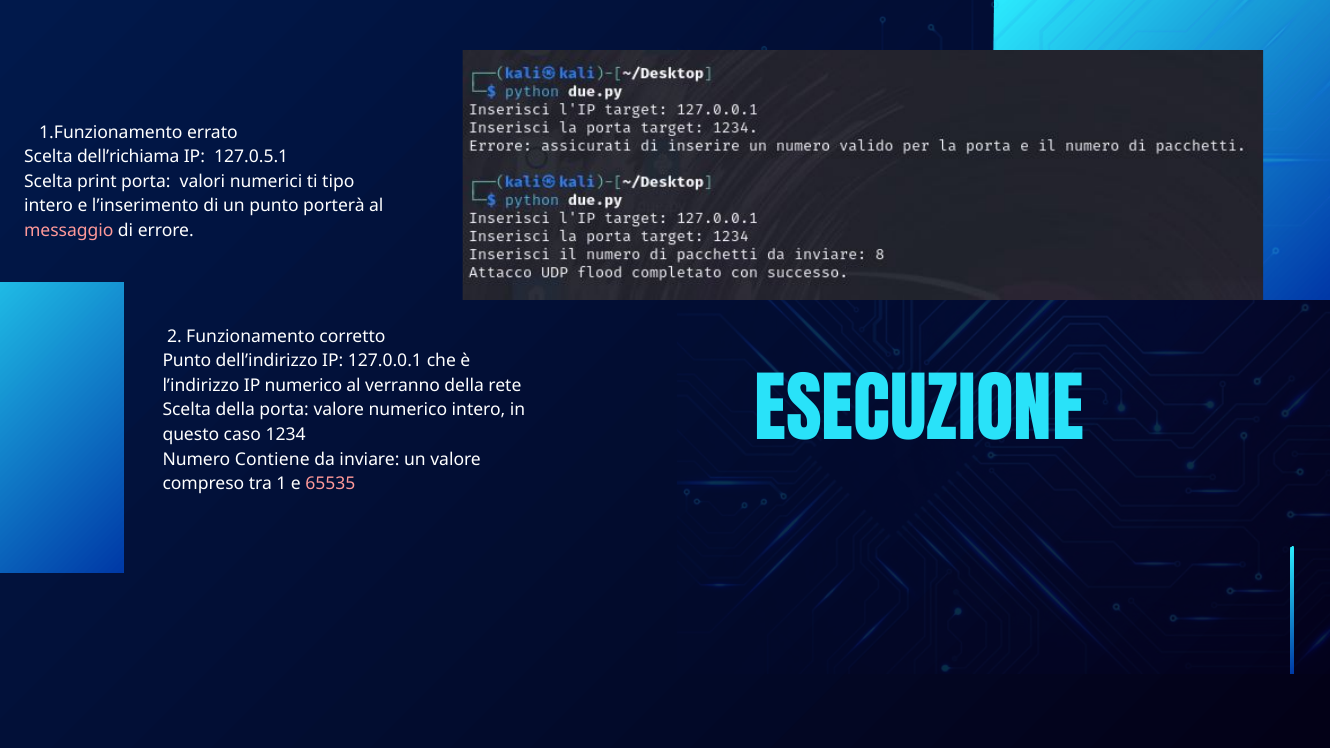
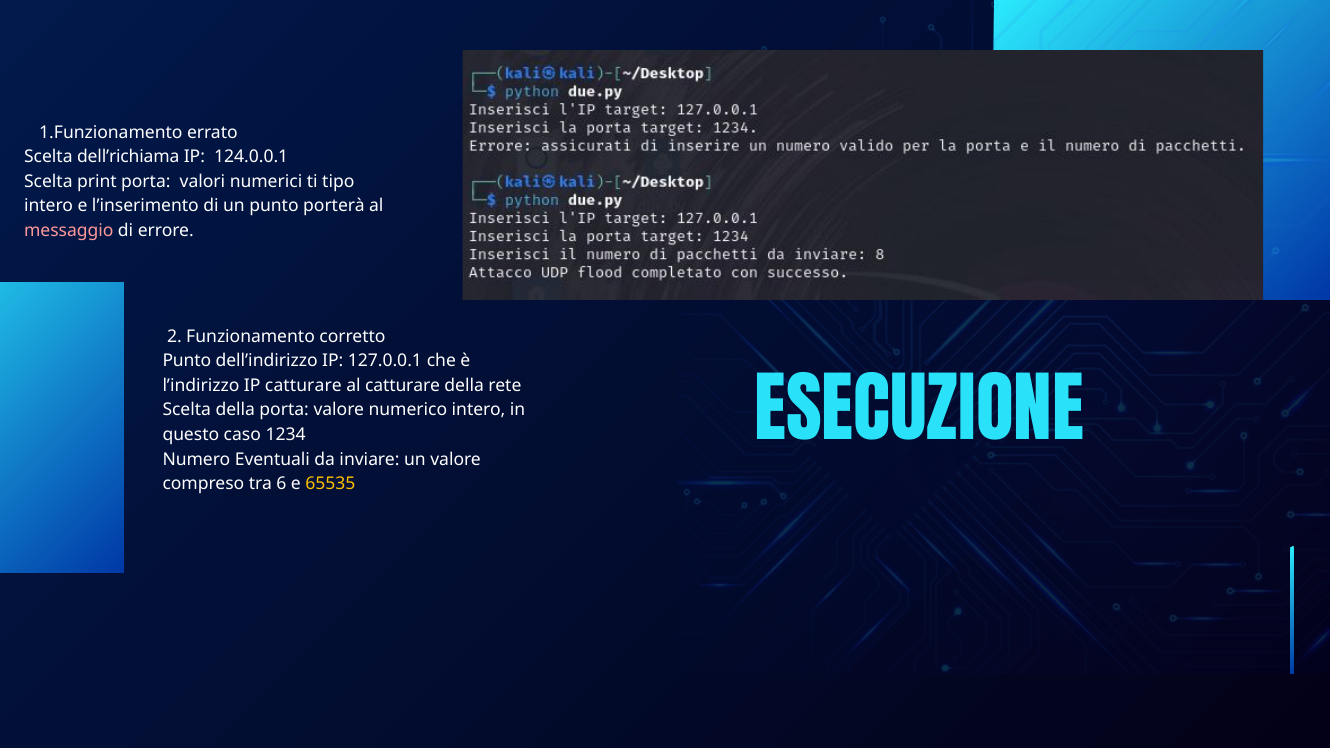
127.0.5.1: 127.0.5.1 -> 124.0.0.1 (251, 157)
IP numerico: numerico -> catturare (303, 386)
al verranno: verranno -> catturare (403, 386)
Contiene: Contiene -> Eventuali (272, 459)
1: 1 -> 6 (281, 484)
65535 colour: pink -> yellow (330, 484)
